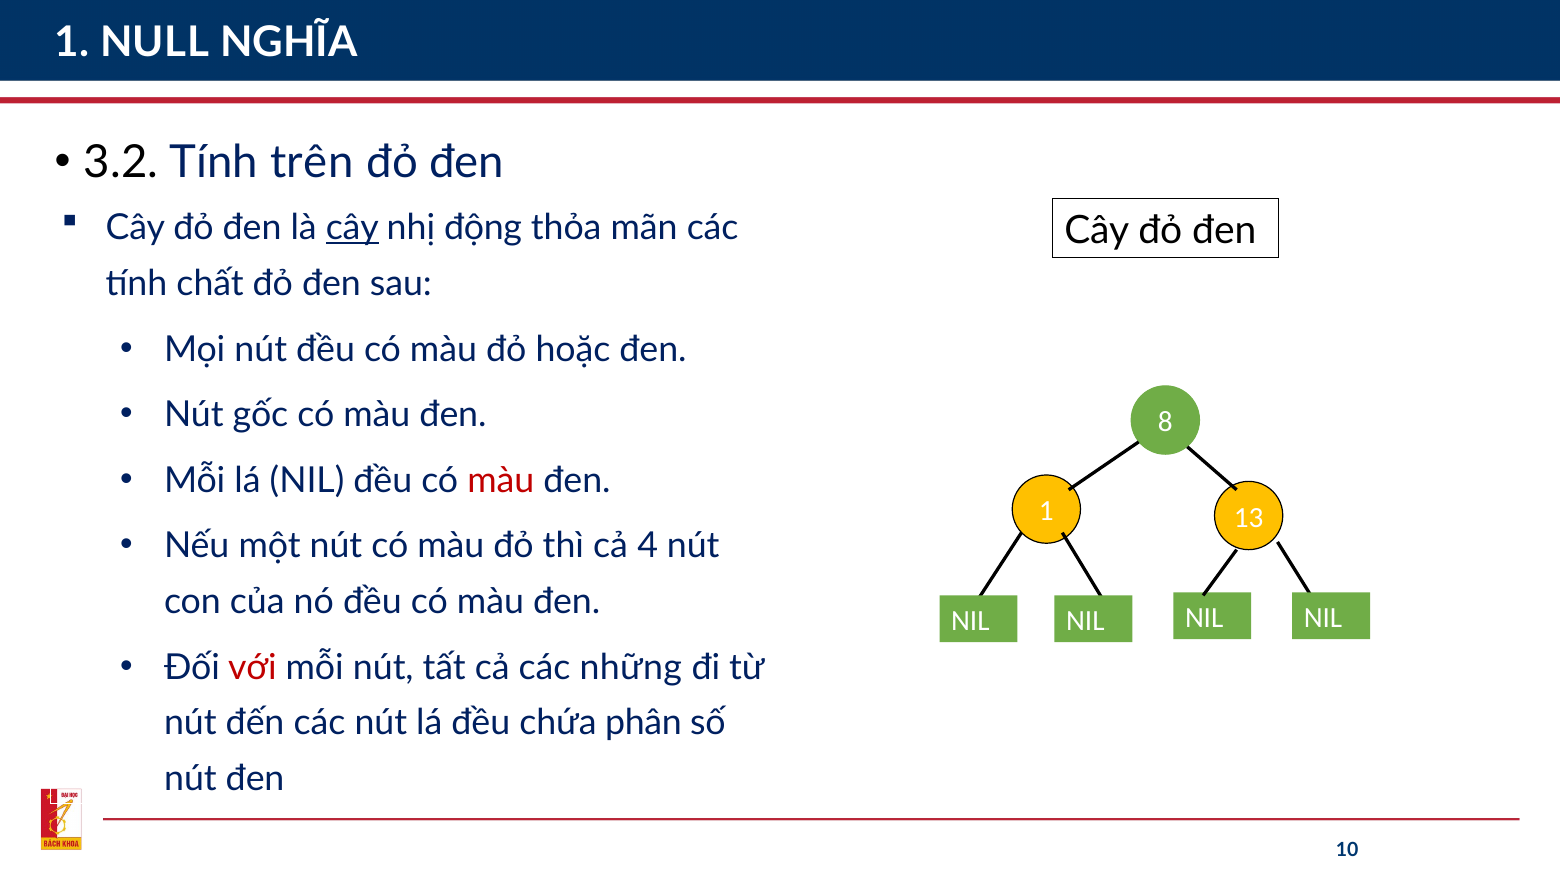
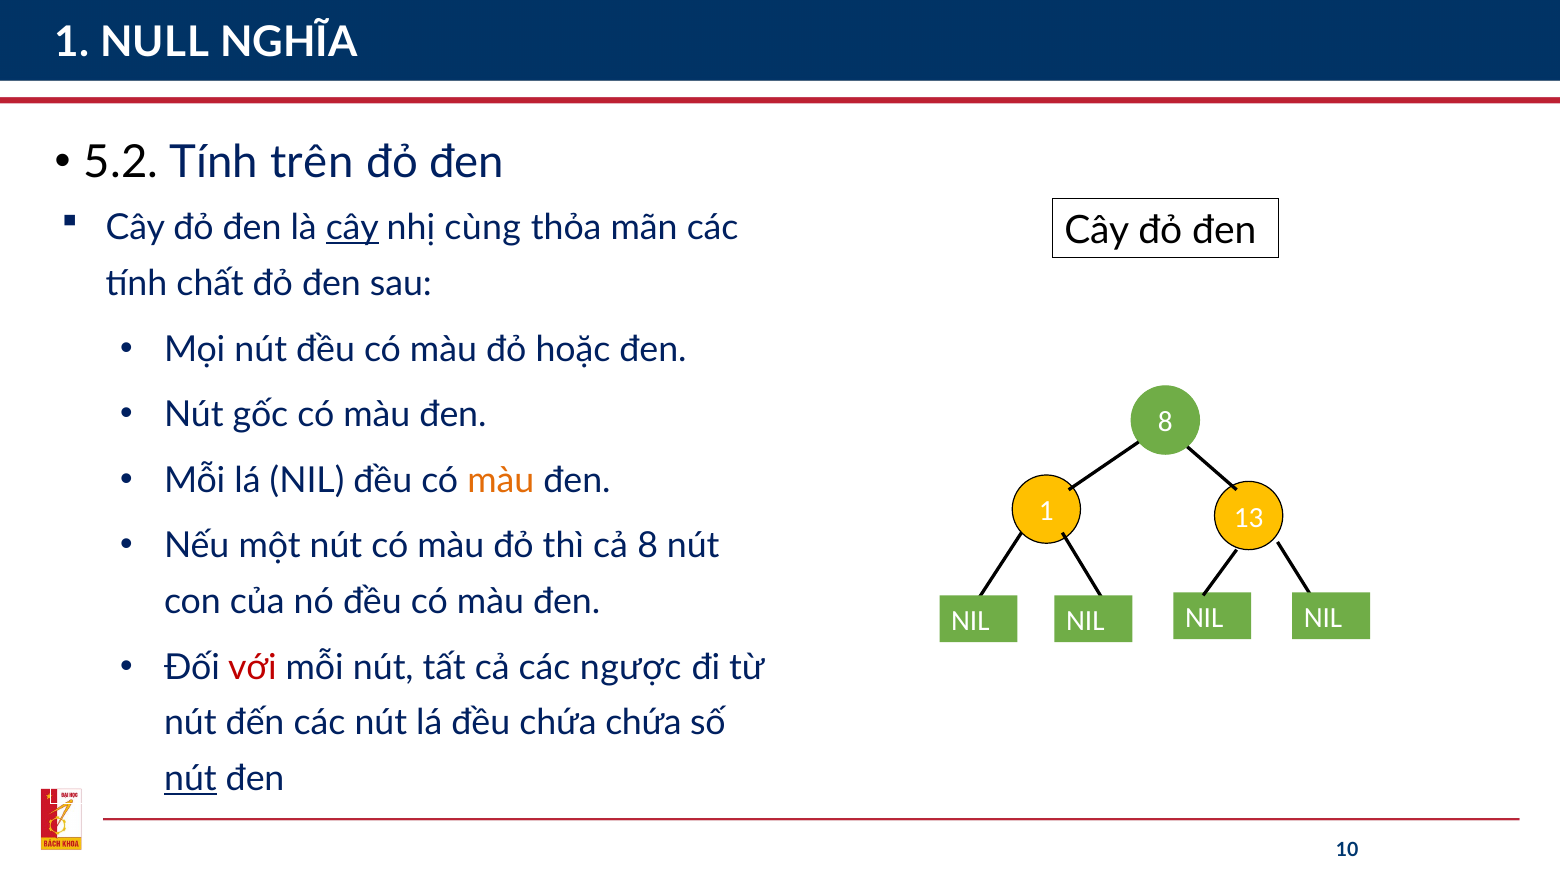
3.2: 3.2 -> 5.2 (121, 162)
động: động -> cùng (483, 228)
màu colour: red -> orange (501, 480)
cả 4: 4 -> 8 (648, 546)
những: những -> ngược (631, 667)
chứa phân: phân -> chứa (643, 723)
nút underline: none -> present (190, 778)
